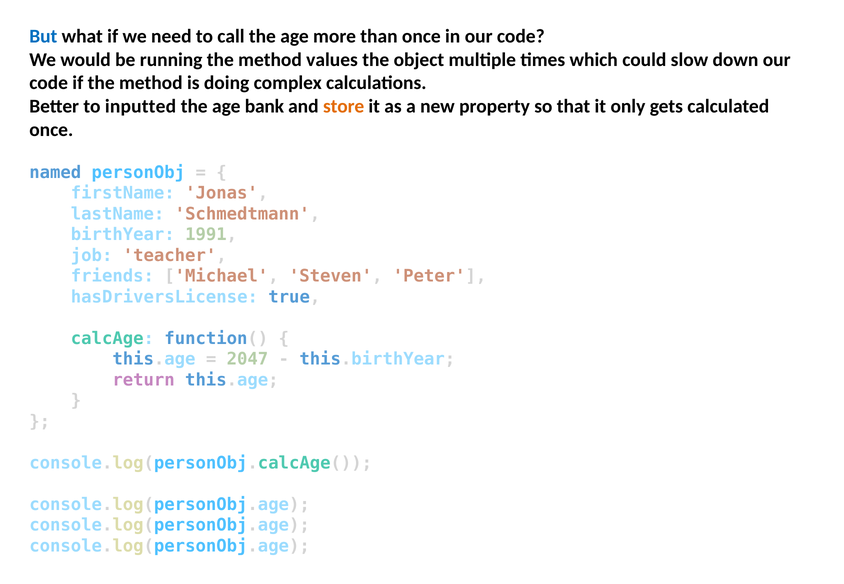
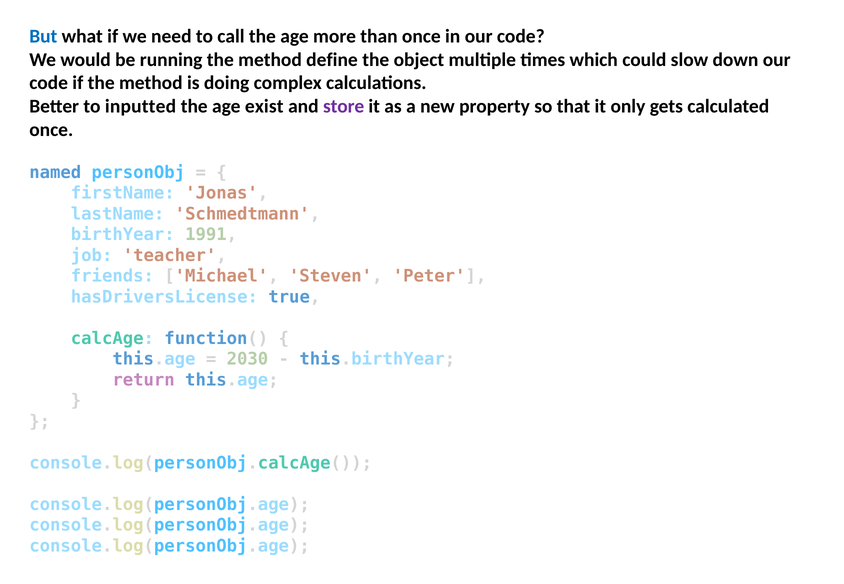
values: values -> define (332, 60)
bank: bank -> exist (264, 106)
store colour: orange -> purple (344, 106)
2047: 2047 -> 2030 (247, 359)
